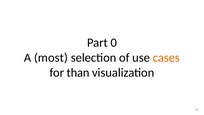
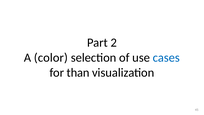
0: 0 -> 2 (114, 43)
most: most -> color (51, 58)
cases colour: orange -> blue (166, 58)
